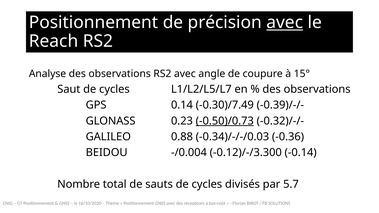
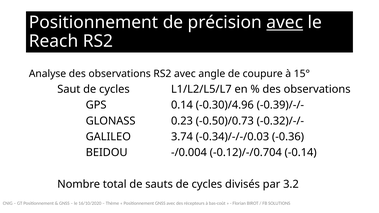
-0.30)/7.49: -0.30)/7.49 -> -0.30)/4.96 (225, 105)
-0.50)/0.73 underline: present -> none (225, 121)
0.88: 0.88 -> 3.74 (182, 137)
-0.12)/-/3.300: -0.12)/-/3.300 -> -0.12)/-/0.704 (246, 153)
5.7: 5.7 -> 3.2 (291, 184)
